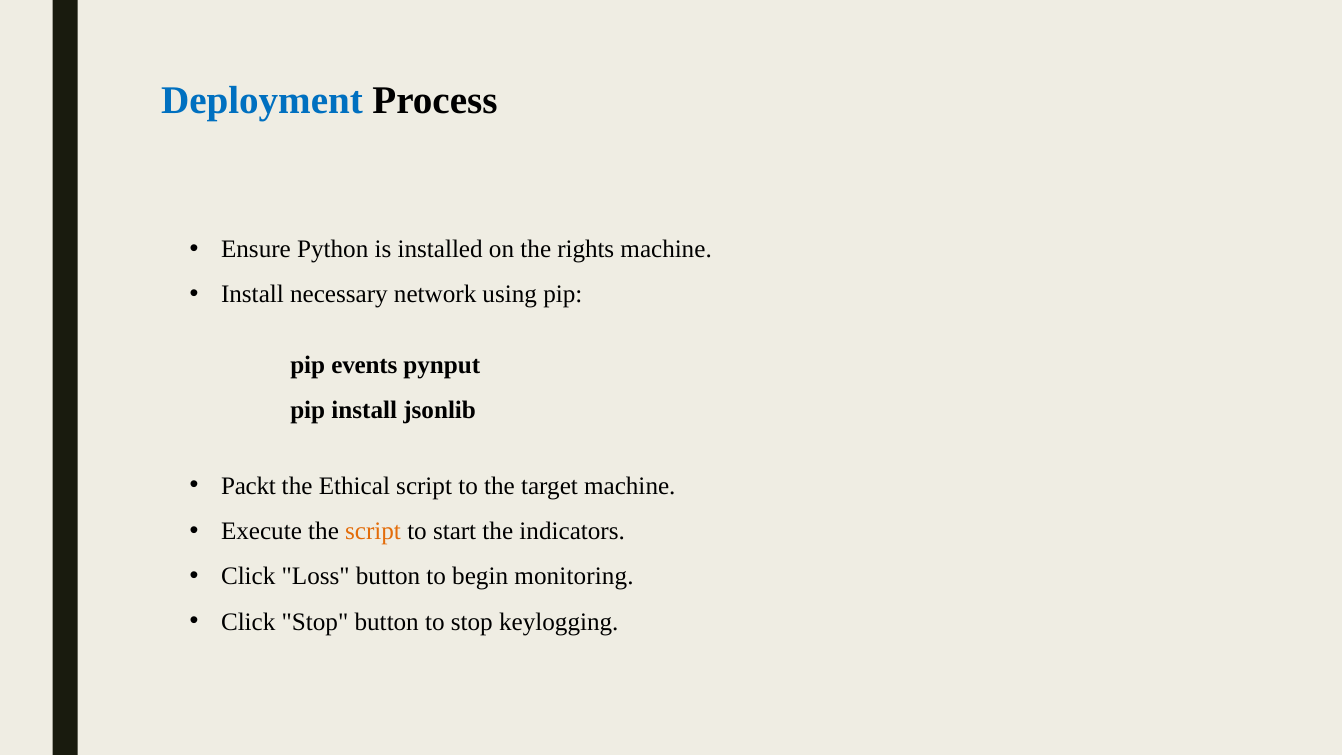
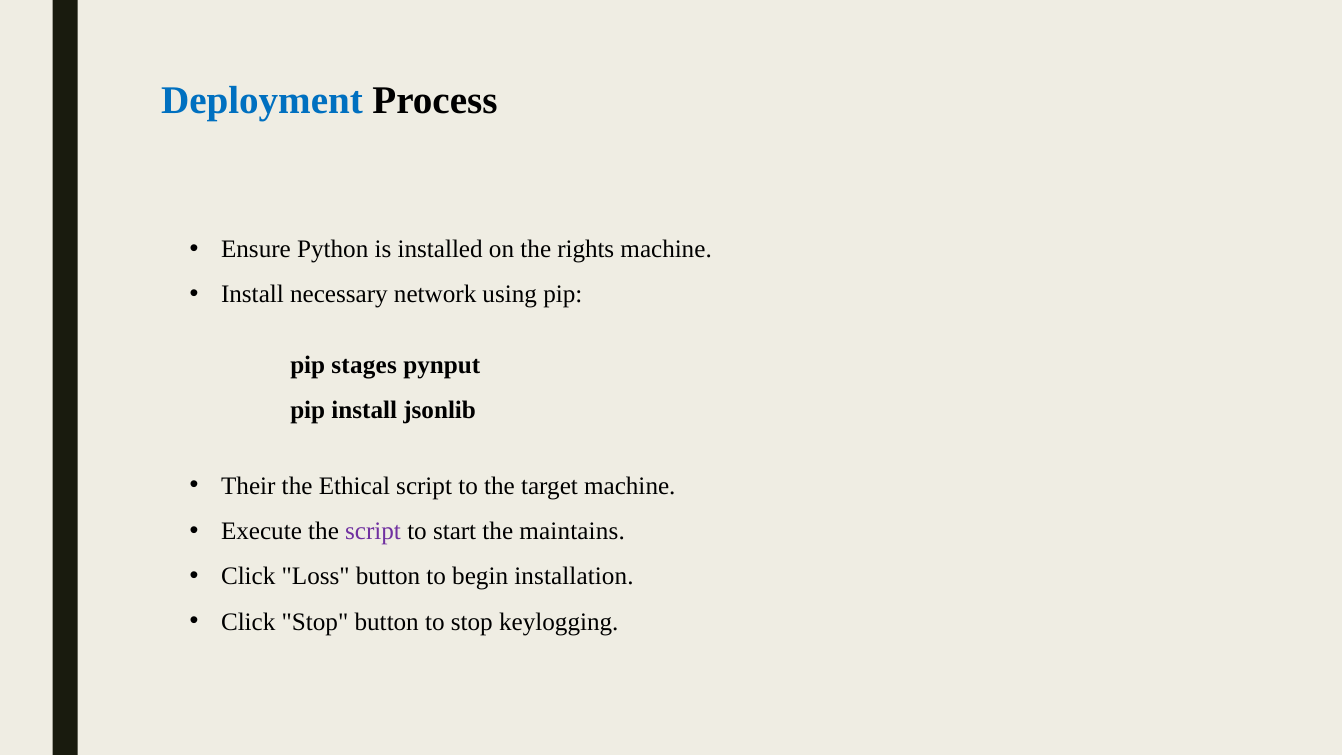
events: events -> stages (364, 365)
Packt: Packt -> Their (248, 486)
script colour: orange -> purple (373, 531)
indicators: indicators -> maintains (572, 531)
monitoring: monitoring -> installation (574, 576)
